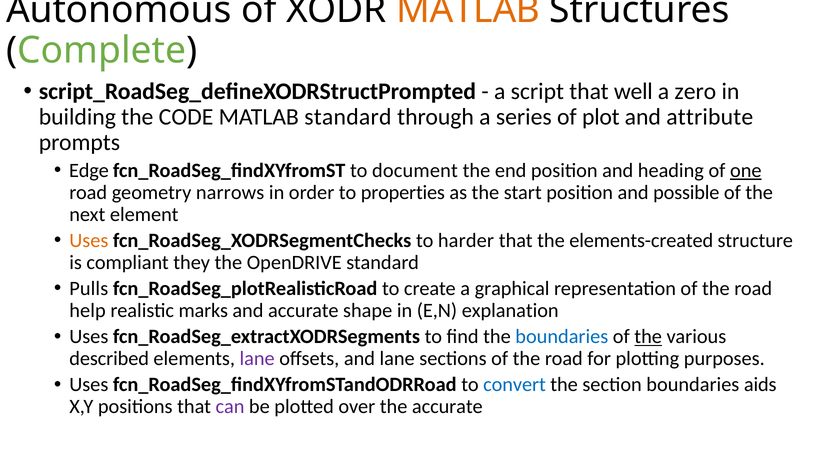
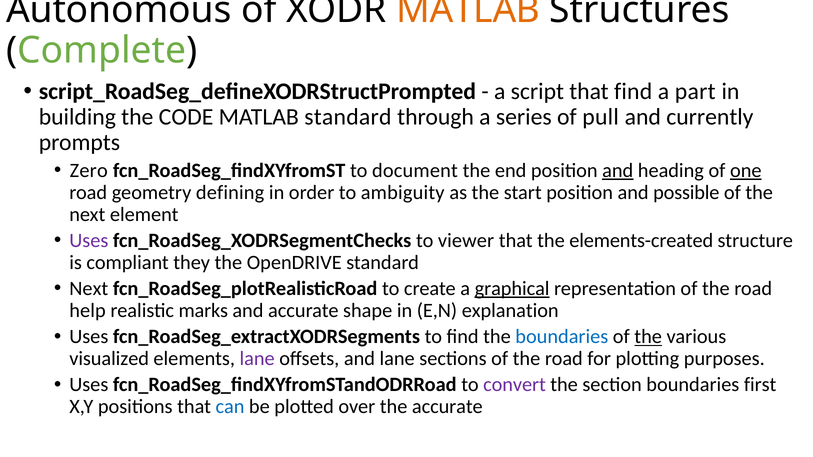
that well: well -> find (633, 91)
zero: zero -> part (695, 91)
plot: plot -> pull (601, 117)
attribute: attribute -> currently (710, 117)
Edge: Edge -> Zero (89, 171)
and underline: none -> present (618, 171)
narrows: narrows -> defining (230, 193)
properties: properties -> ambiguity (403, 193)
Uses colour: orange -> purple (89, 241)
harder: harder -> viewer (466, 241)
Pulls: Pulls -> Next (89, 289)
graphical underline: none -> present (512, 289)
described: described -> visualized (109, 359)
convert colour: blue -> purple (515, 385)
aids: aids -> first (760, 385)
can colour: purple -> blue (230, 407)
